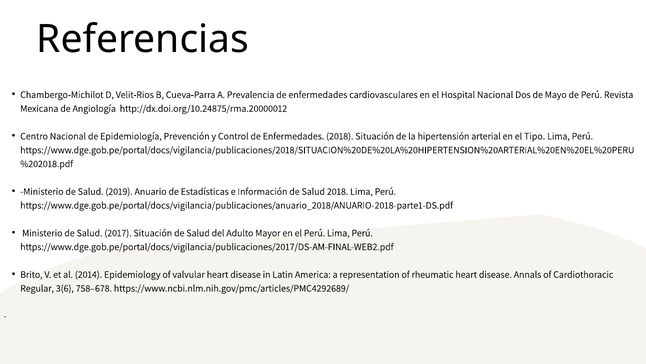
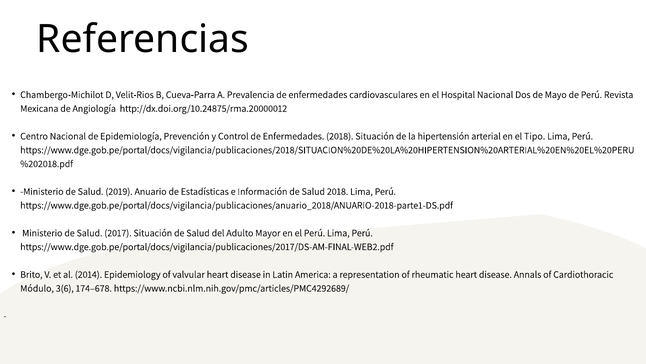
Regular: Regular -> Módulo (37, 288)
758–678: 758–678 -> 174–678 (94, 288)
